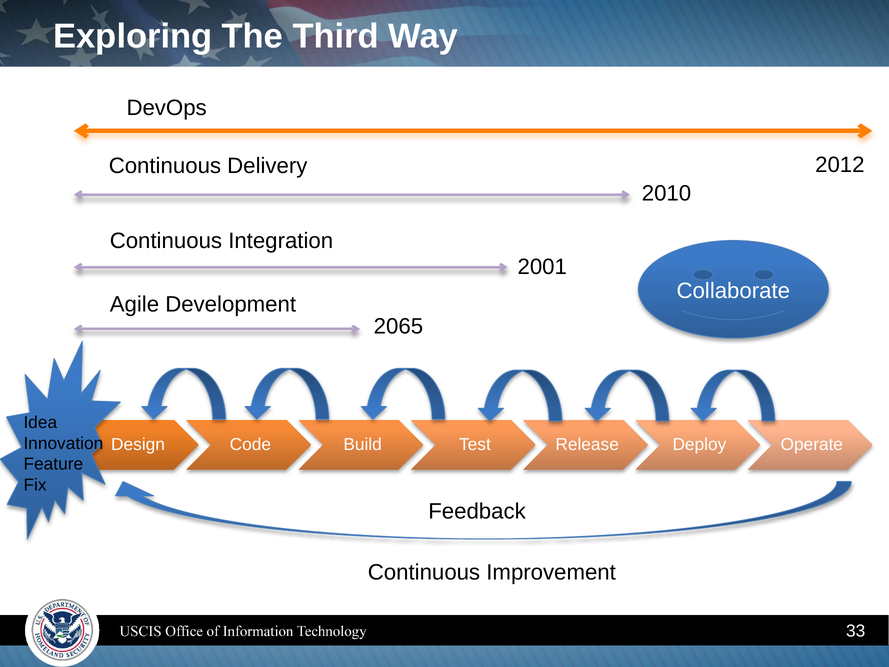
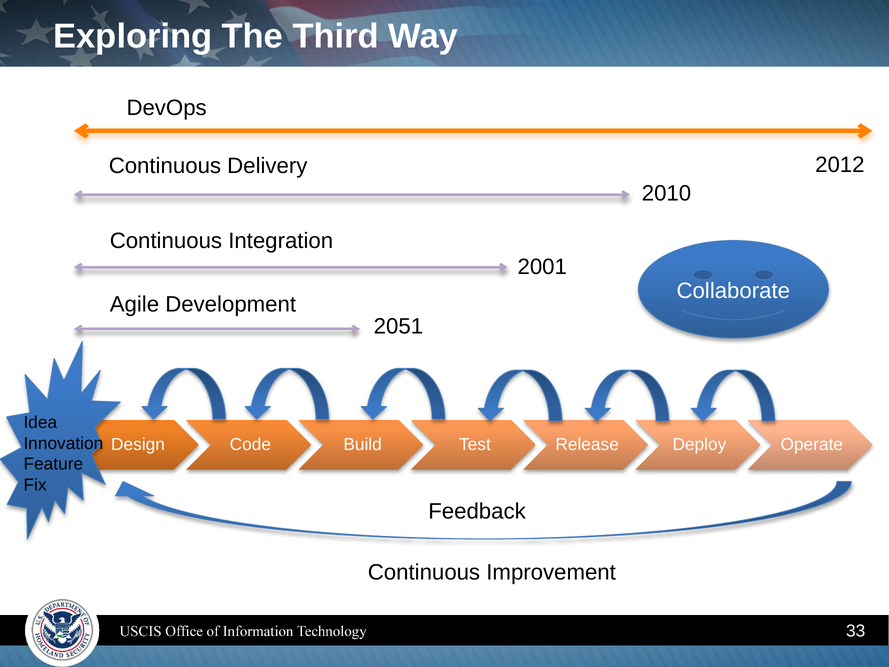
2065: 2065 -> 2051 (398, 326)
